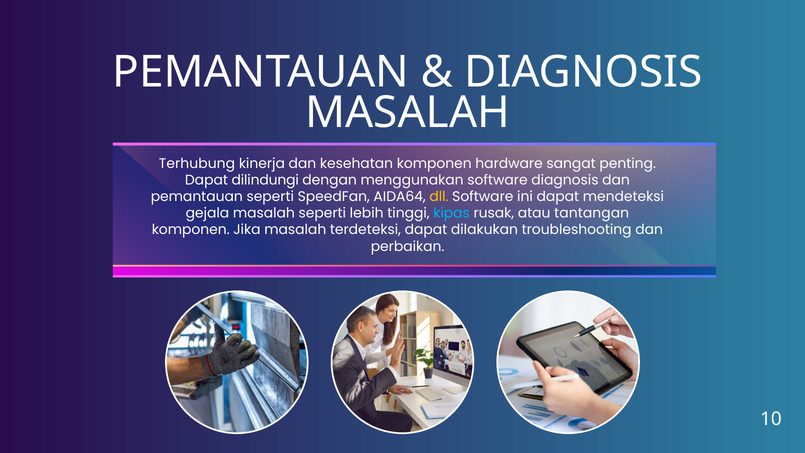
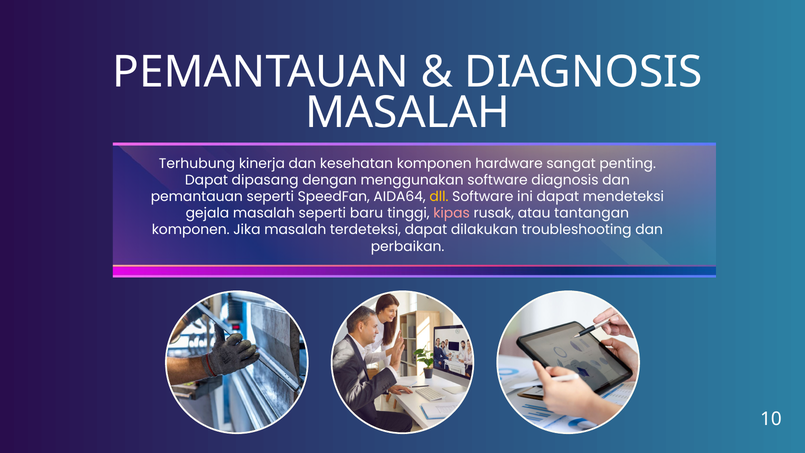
dilindungi: dilindungi -> dipasang (265, 180)
lebih: lebih -> baru (367, 213)
kipas colour: light blue -> pink (452, 213)
